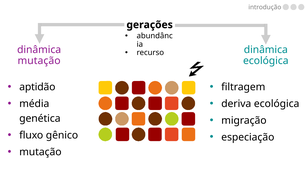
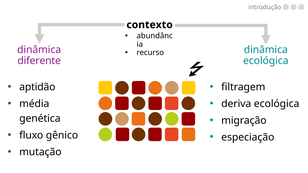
gerações: gerações -> contexto (150, 25)
mutação: mutação -> diferente (39, 61)
